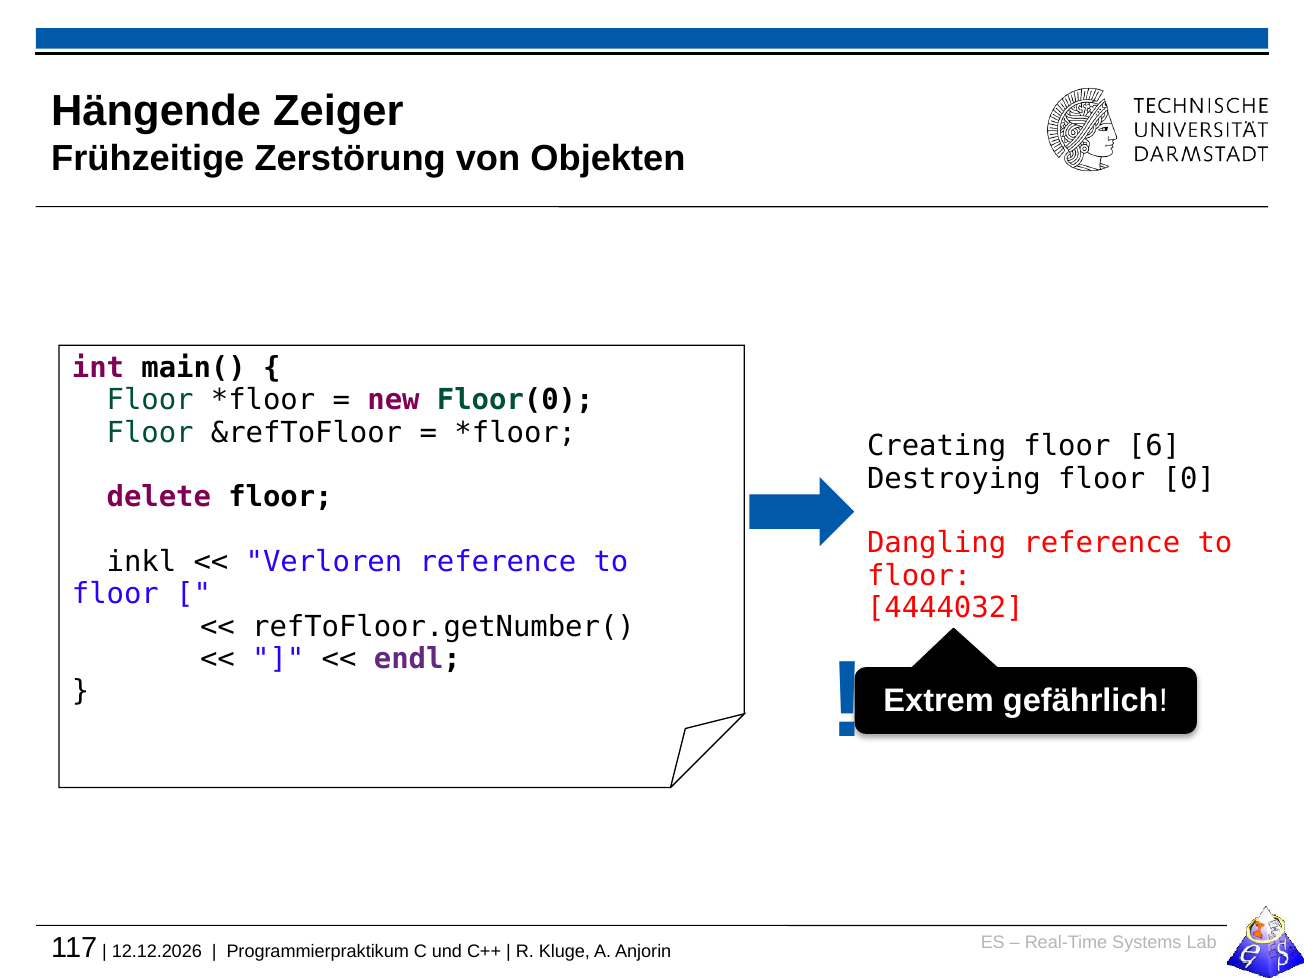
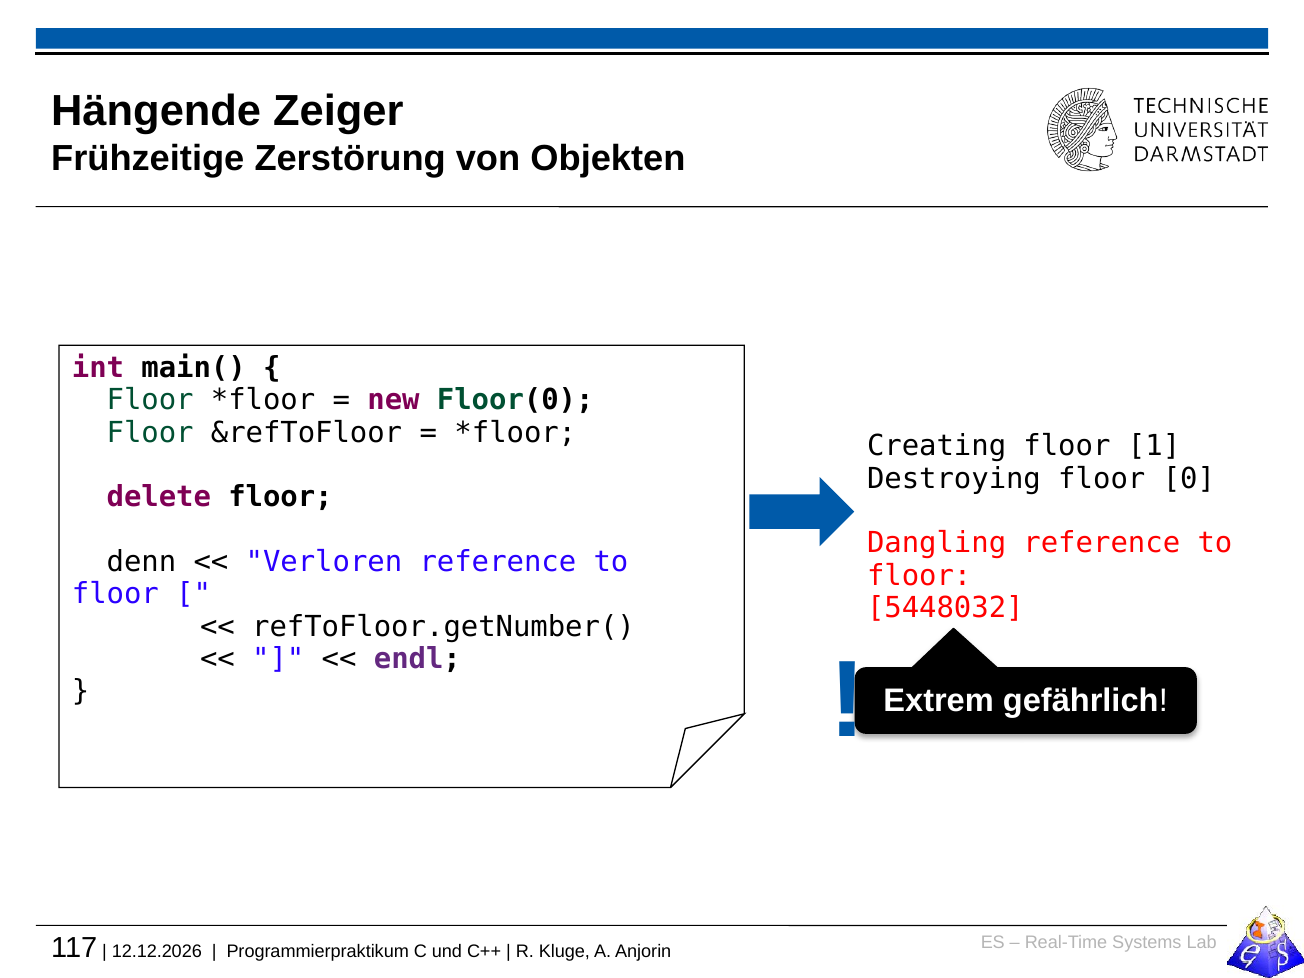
6: 6 -> 1 (1154, 446)
inkl: inkl -> denn (141, 562)
4444032: 4444032 -> 5448032 (945, 608)
